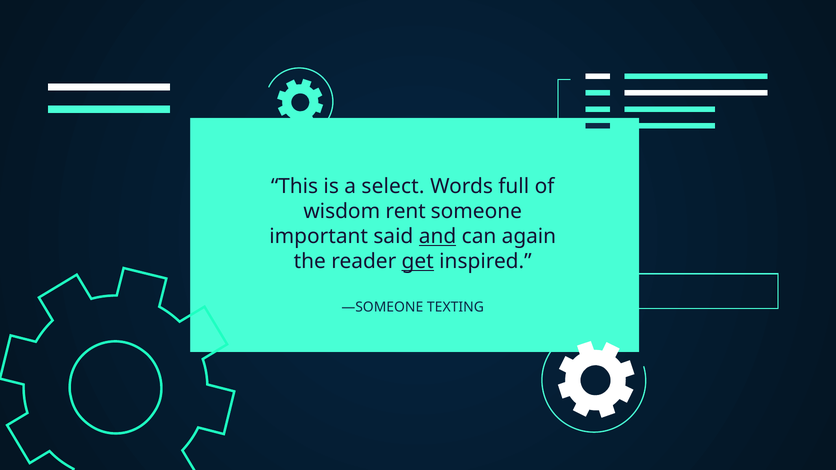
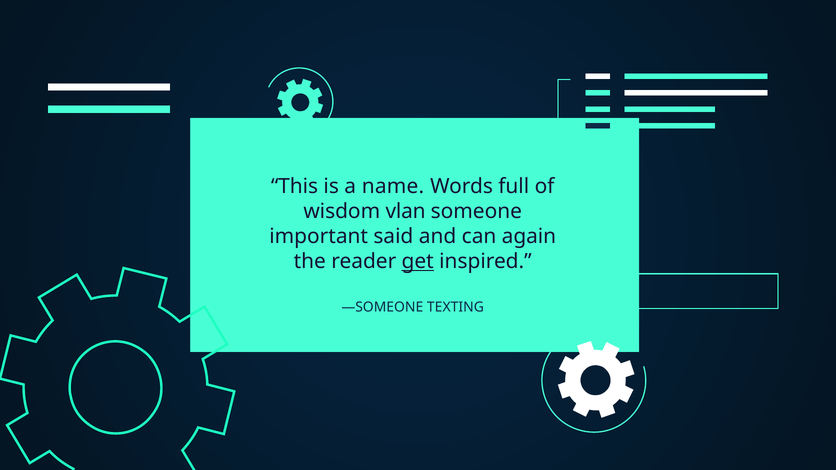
select: select -> name (393, 186)
rent: rent -> vlan (406, 211)
and underline: present -> none (438, 237)
